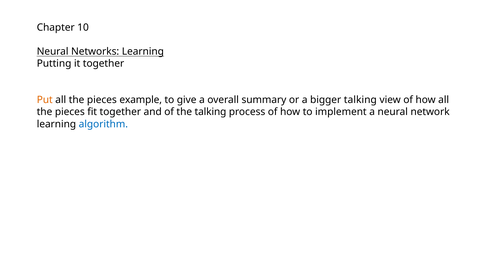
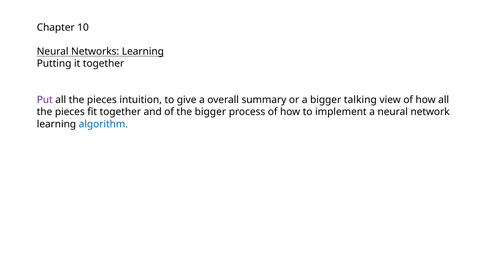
Put colour: orange -> purple (45, 100)
example: example -> intuition (141, 100)
the talking: talking -> bigger (210, 112)
